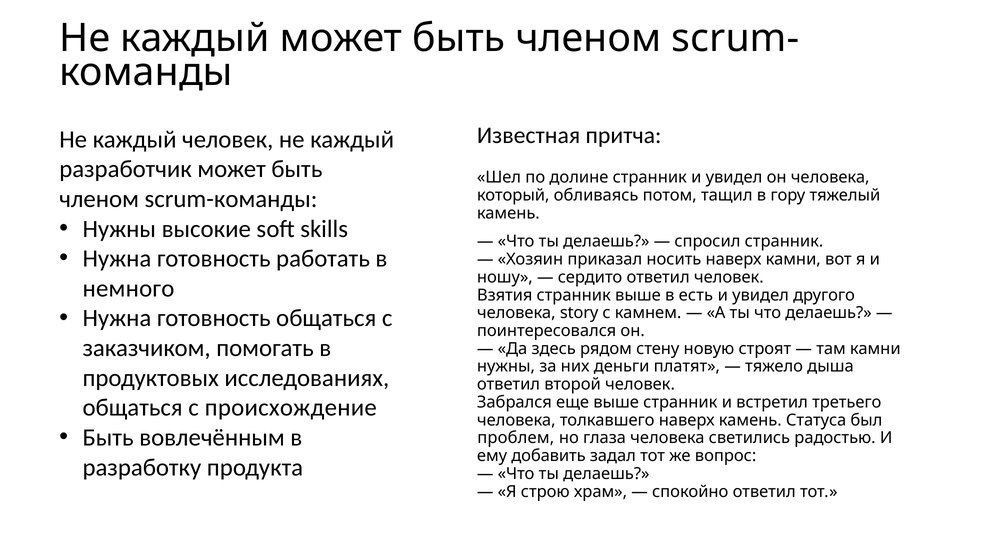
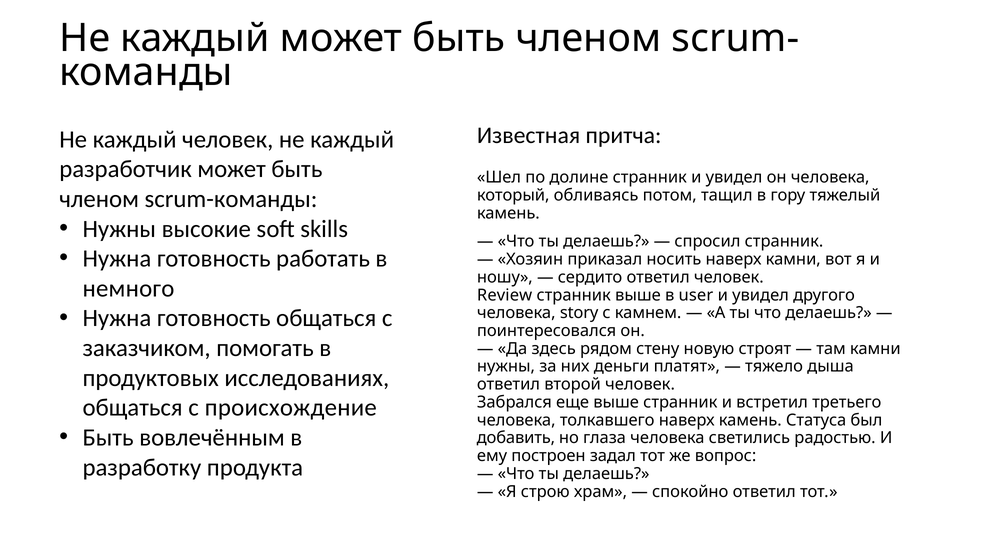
Взятия: Взятия -> Review (505, 295)
есть: есть -> user (696, 295)
проблем: проблем -> добавить (516, 438)
добавить: добавить -> построен (548, 456)
